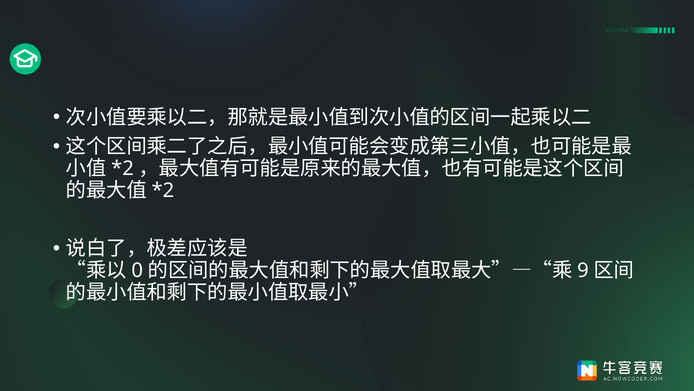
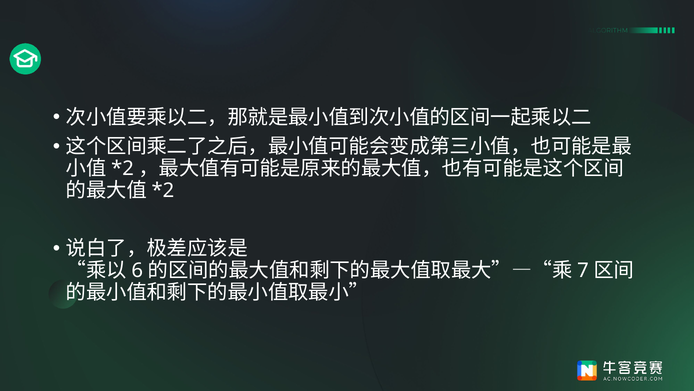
0: 0 -> 6 (137, 270)
9: 9 -> 7 (583, 270)
